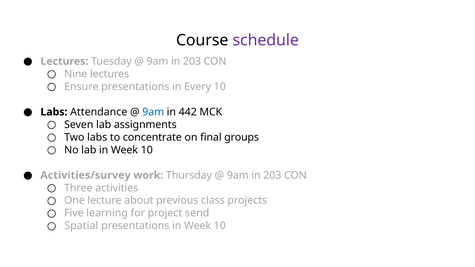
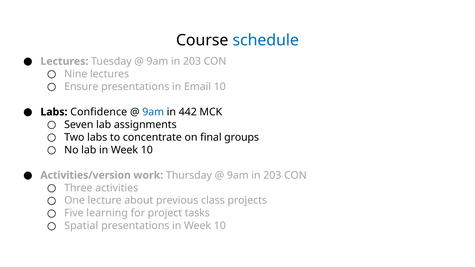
schedule colour: purple -> blue (266, 40)
Every: Every -> Email (198, 87)
Attendance: Attendance -> Confidence (99, 112)
Activities/survey: Activities/survey -> Activities/version (86, 175)
send: send -> tasks (197, 213)
